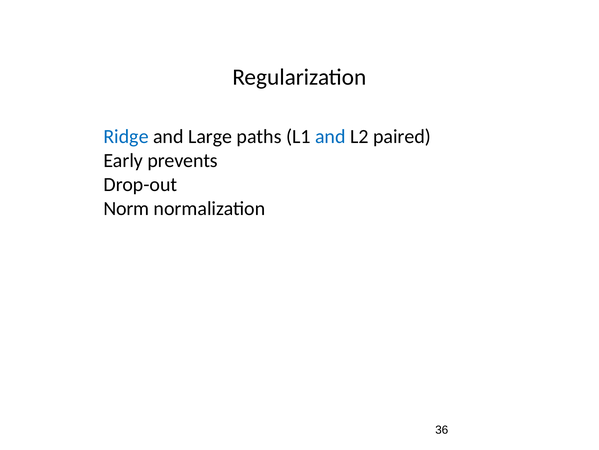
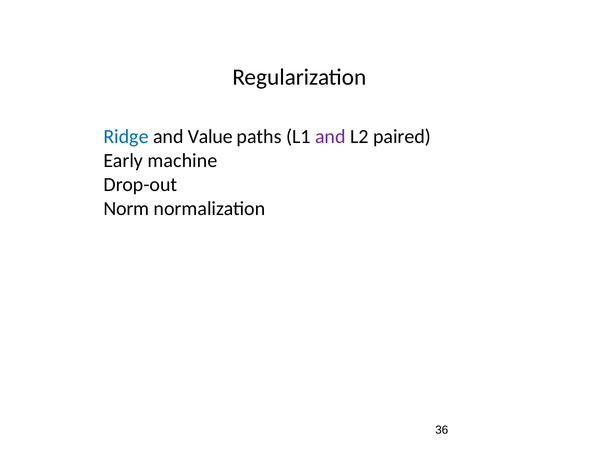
Large: Large -> Value (210, 136)
and colour: blue -> purple (330, 136)
prevents: prevents -> machine (183, 160)
